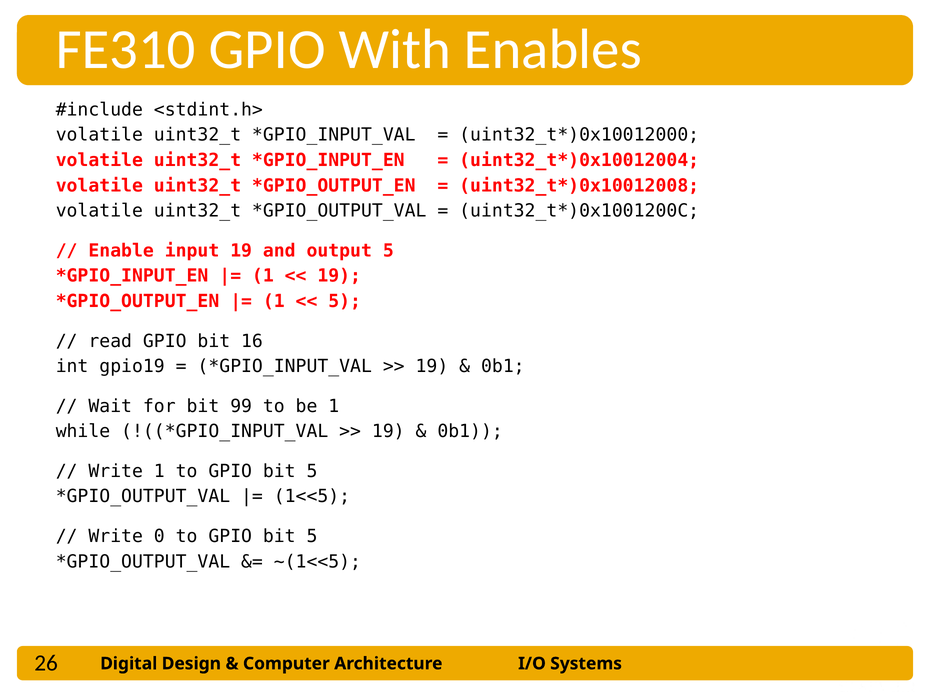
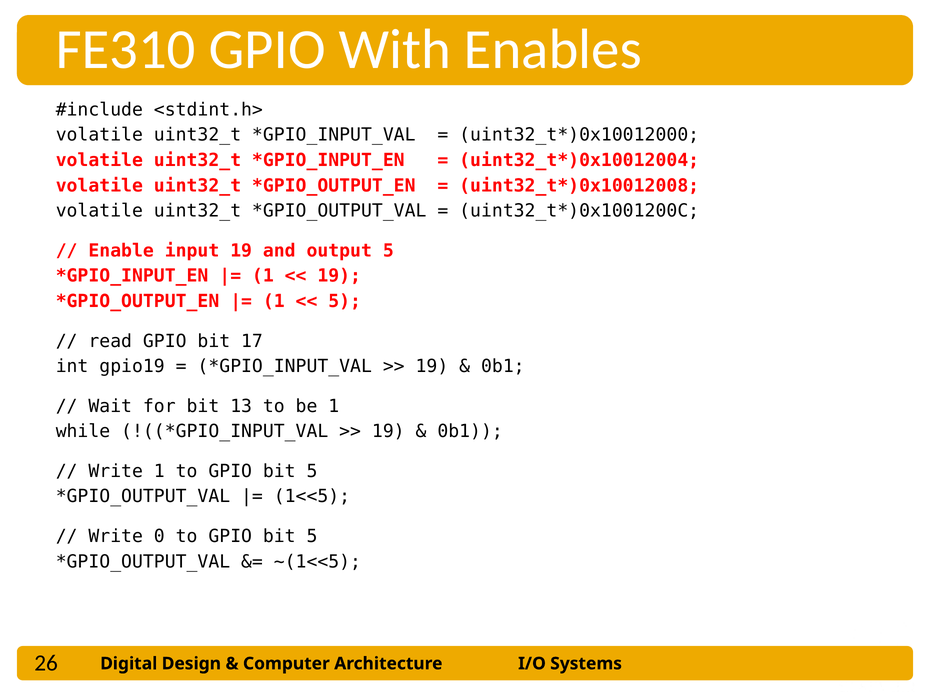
16: 16 -> 17 (252, 341)
99: 99 -> 13 (241, 406)
